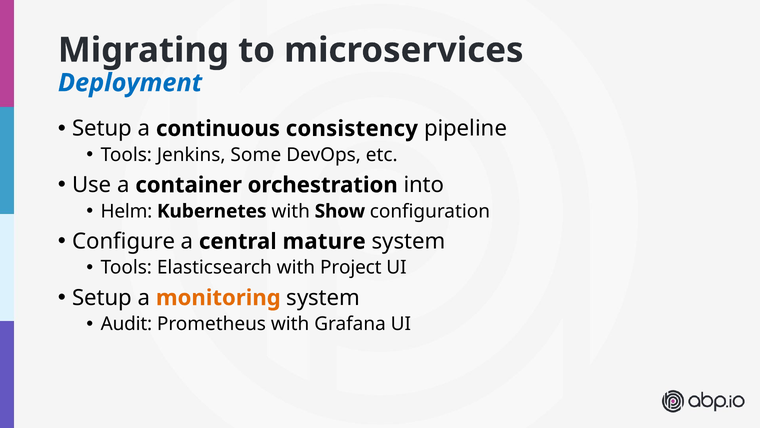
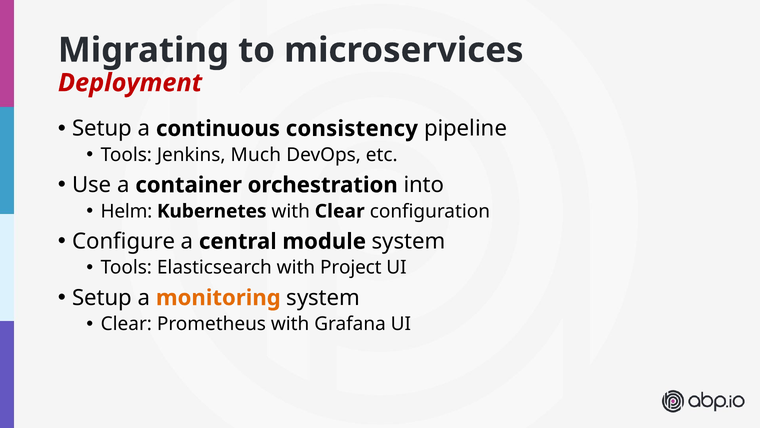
Deployment colour: blue -> red (130, 83)
Some: Some -> Much (256, 155)
with Show: Show -> Clear (340, 211)
mature: mature -> module (324, 241)
Audit: Audit -> Clear (126, 324)
